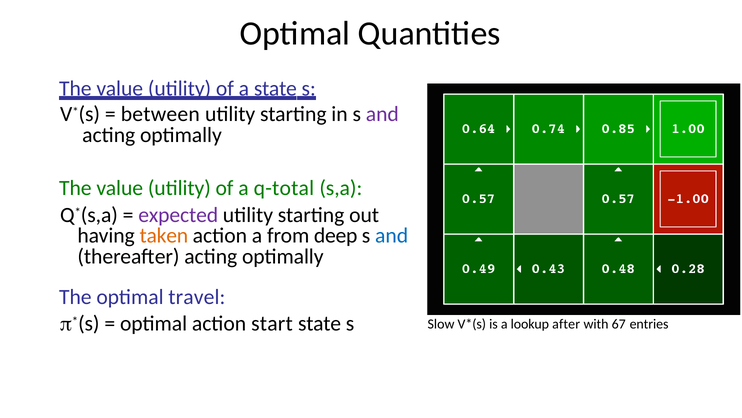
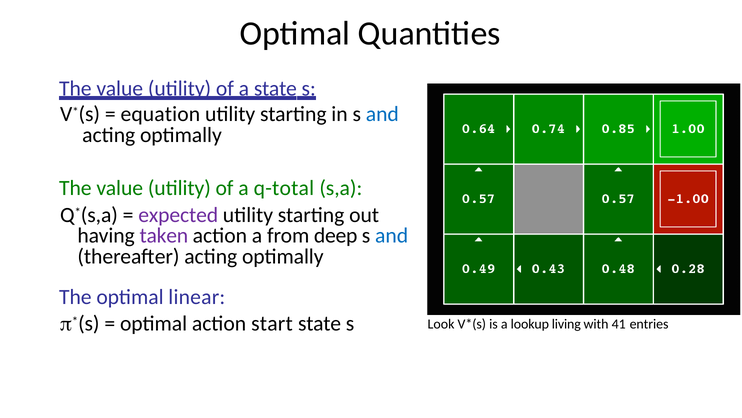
between: between -> equation (160, 114)
and colour: purple -> blue (382, 114)
taken colour: orange -> purple (164, 235)
travel: travel -> linear (197, 297)
Slow: Slow -> Look (441, 324)
after: after -> living (566, 324)
67: 67 -> 41 (619, 324)
